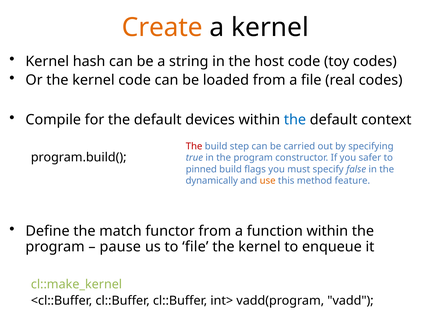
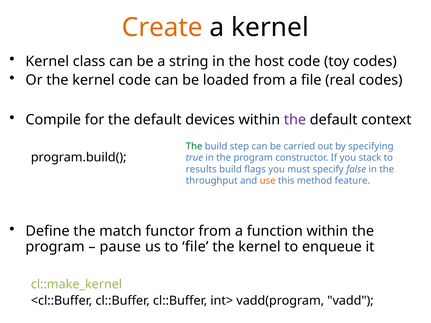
hash: hash -> class (89, 61)
the colour: blue -> purple (295, 120)
The colour: red -> green (194, 146)
safer: safer -> stack (370, 158)
pinned: pinned -> results (201, 169)
dynamically: dynamically -> throughput (212, 181)
